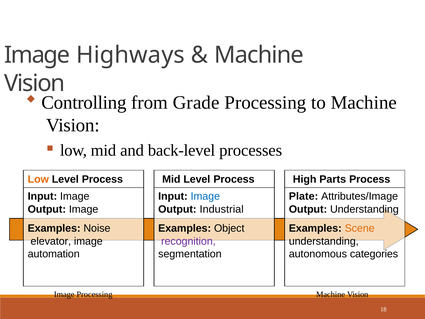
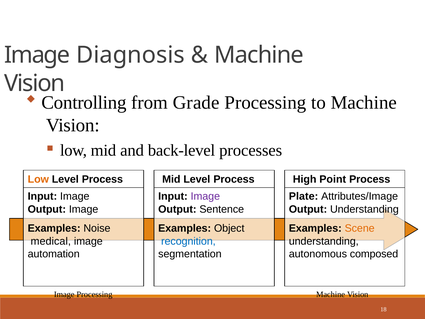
Highways: Highways -> Diagnosis (131, 55)
Parts: Parts -> Point (333, 179)
Image colour: blue -> purple (205, 196)
Industrial: Industrial -> Sentence (222, 209)
elevator: elevator -> medical (51, 241)
recognition colour: purple -> blue (188, 241)
categories: categories -> composed (374, 254)
